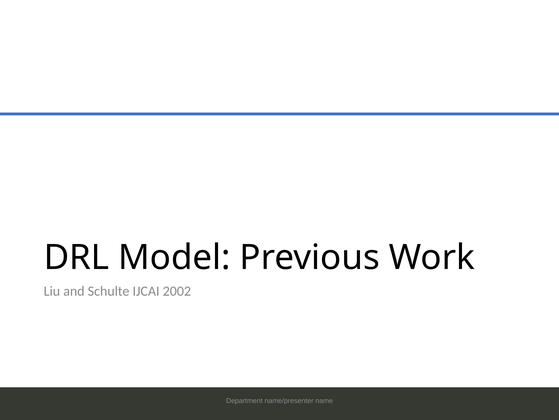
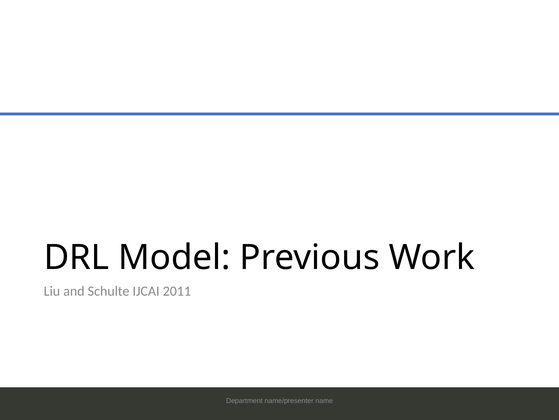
2002: 2002 -> 2011 (177, 291)
